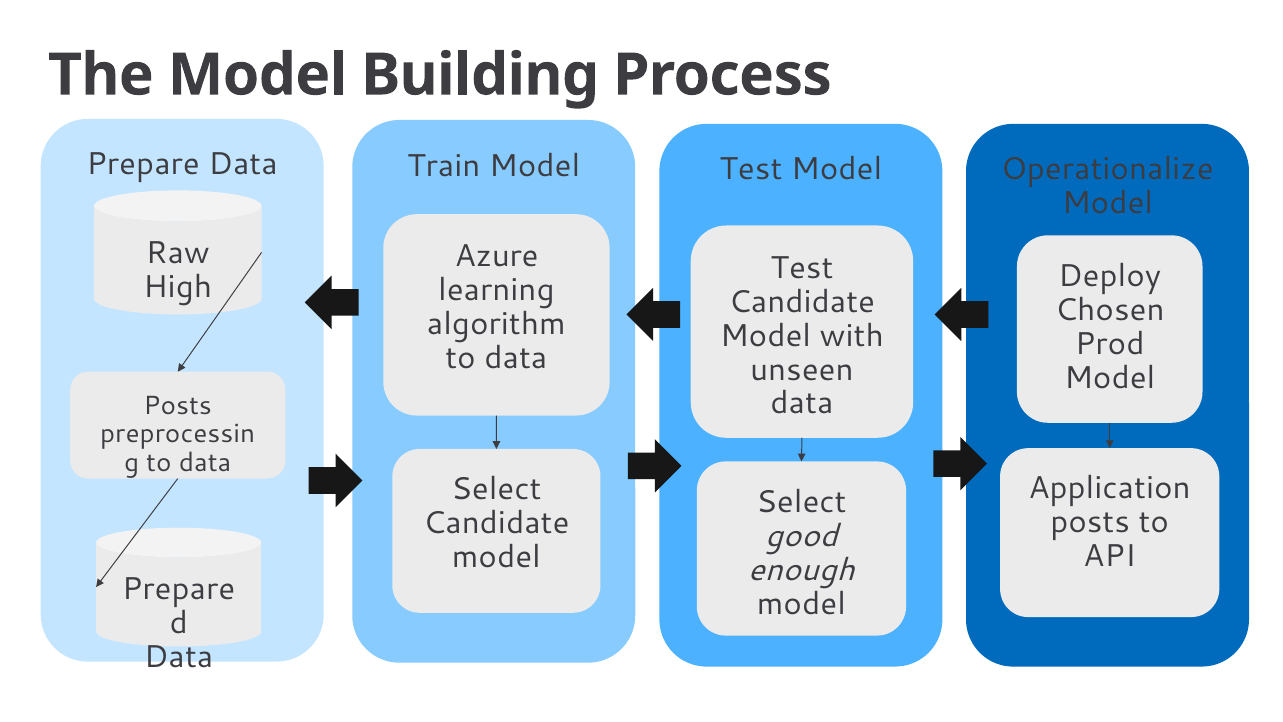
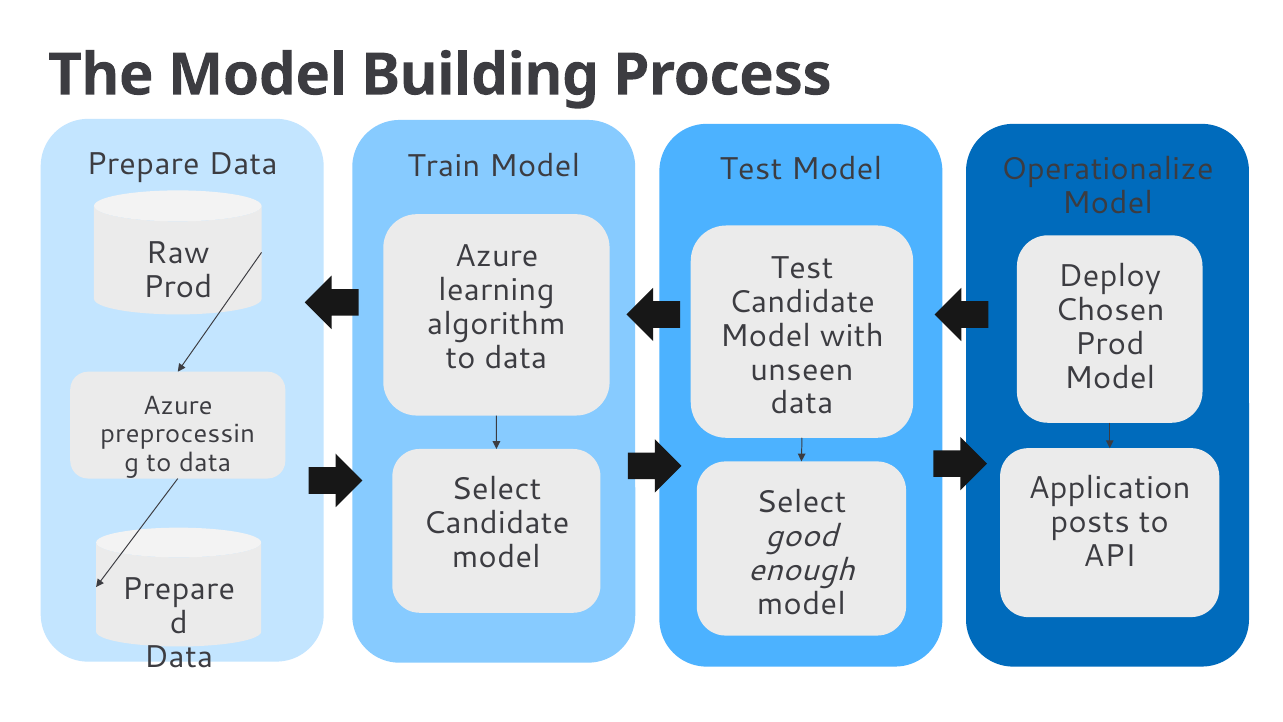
High: High -> Prod (178, 287)
Posts: Posts -> Azure (178, 406)
